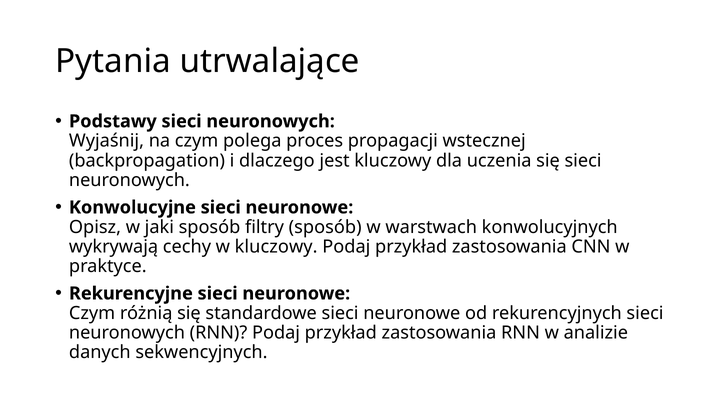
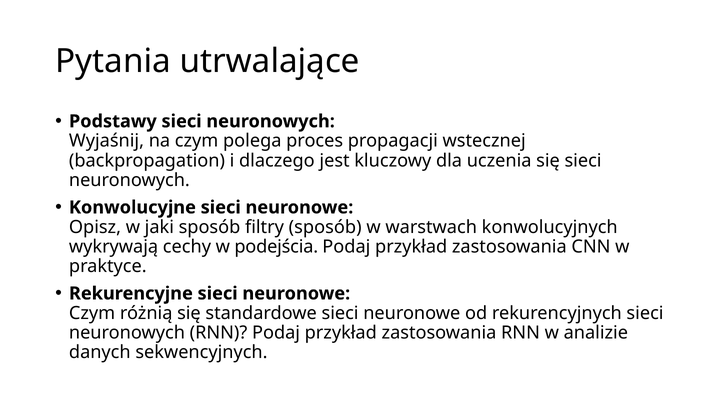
w kluczowy: kluczowy -> podejścia (276, 246)
